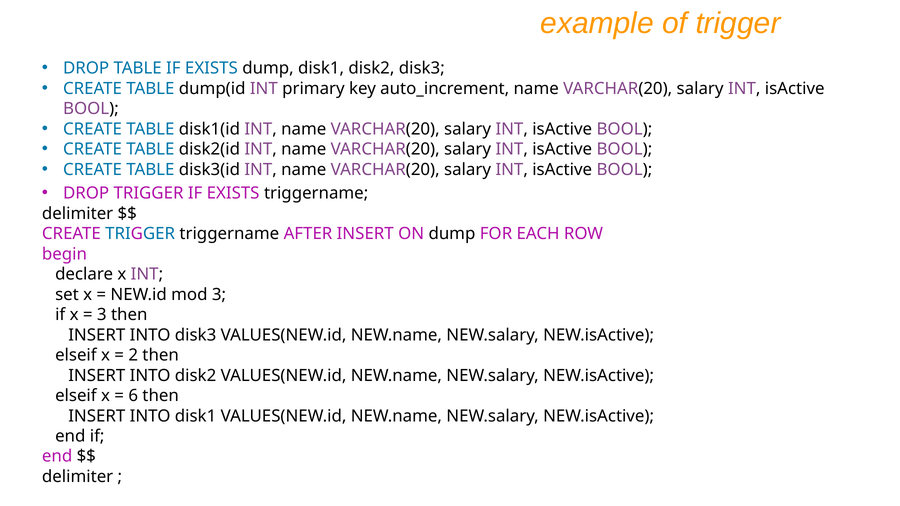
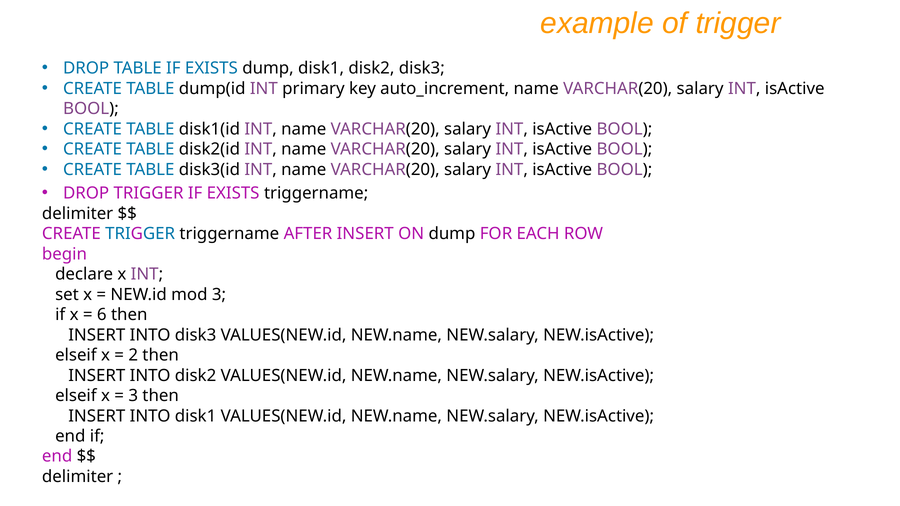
3: 3 -> 6 (102, 315)
6: 6 -> 3 (133, 396)
